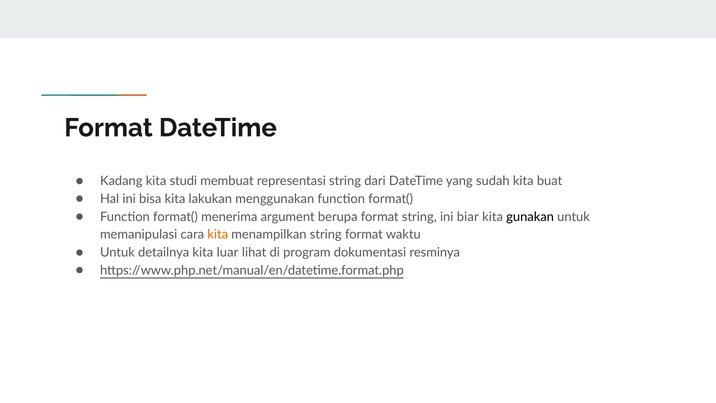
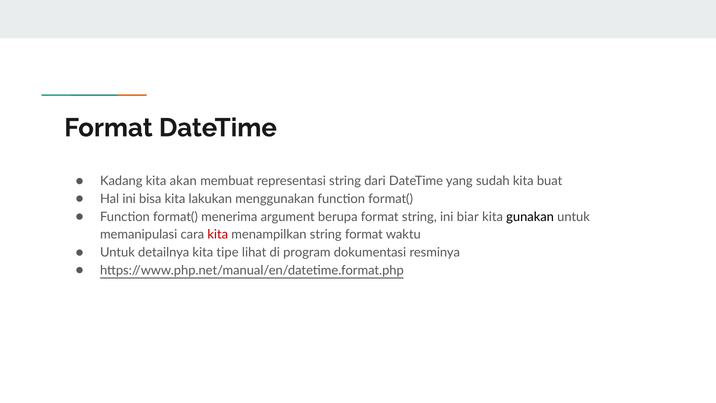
studi: studi -> akan (183, 181)
kita colour: orange -> red (218, 234)
luar: luar -> tipe (228, 252)
